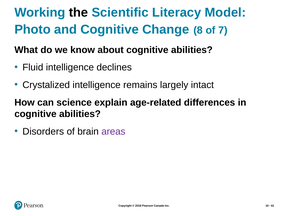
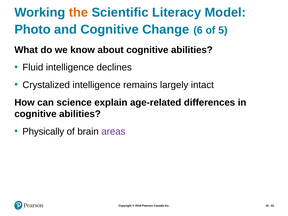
the colour: black -> orange (79, 13)
8: 8 -> 6 (198, 30)
7: 7 -> 5 (223, 30)
Disorders: Disorders -> Physically (43, 131)
